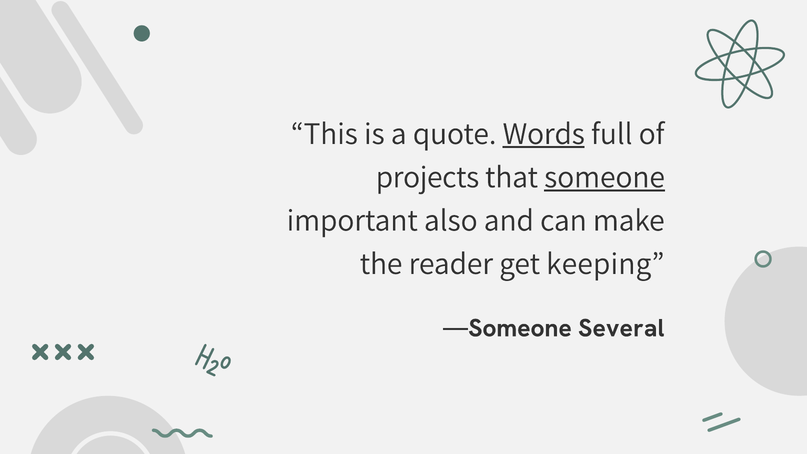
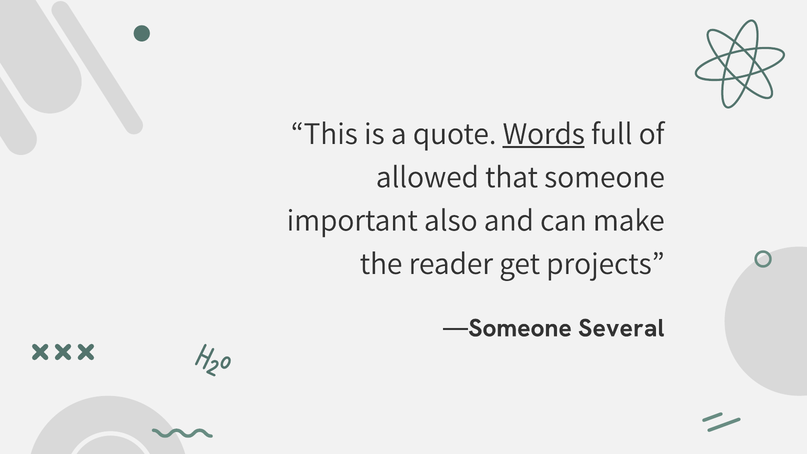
projects: projects -> allowed (427, 177)
someone underline: present -> none (605, 177)
keeping: keeping -> projects (605, 264)
